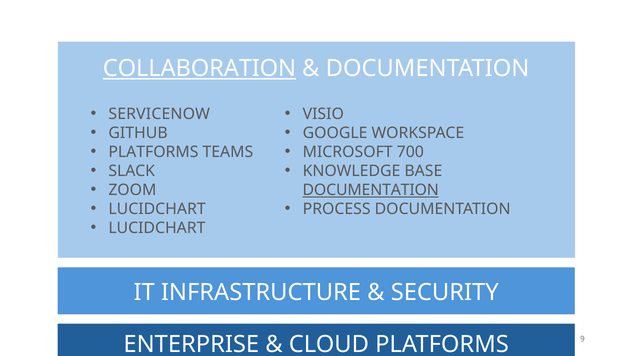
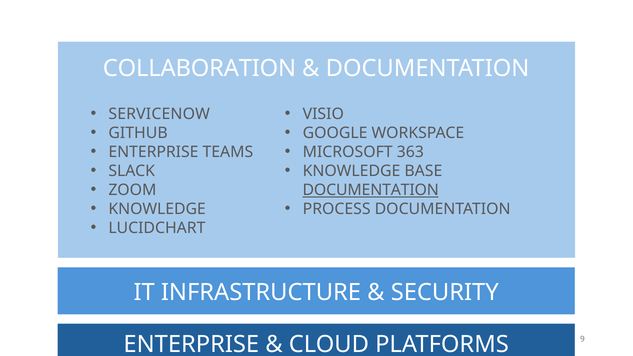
COLLABORATION underline: present -> none (199, 68)
PLATFORMS: PLATFORMS -> ENTERPRISE (153, 152)
700: 700 -> 363 (410, 152)
LUCIDCHART: LUCIDCHART -> KNOWLEDGE (157, 209)
